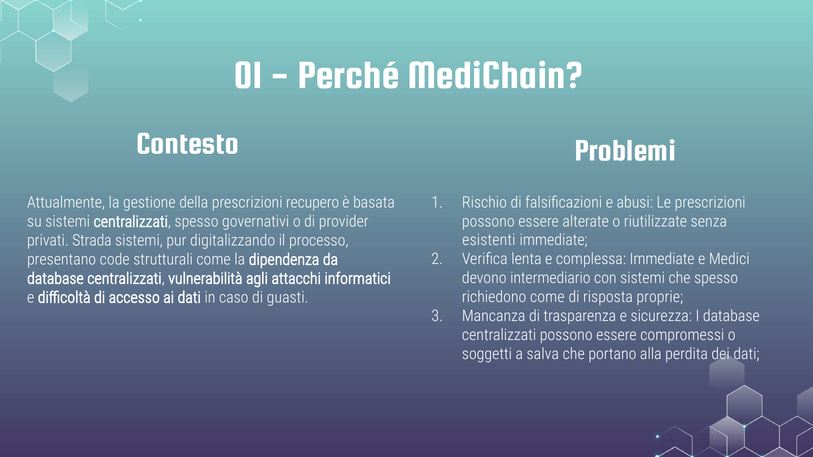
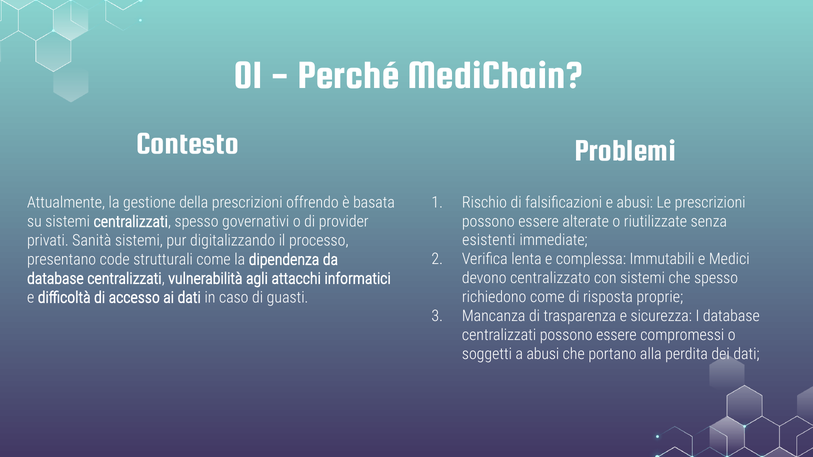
recupero: recupero -> offrendo (312, 203)
Strada: Strada -> Sanità (92, 241)
complessa Immediate: Immediate -> Immutabili (662, 259)
intermediario: intermediario -> centralizzato (550, 278)
a salva: salva -> abusi (543, 354)
